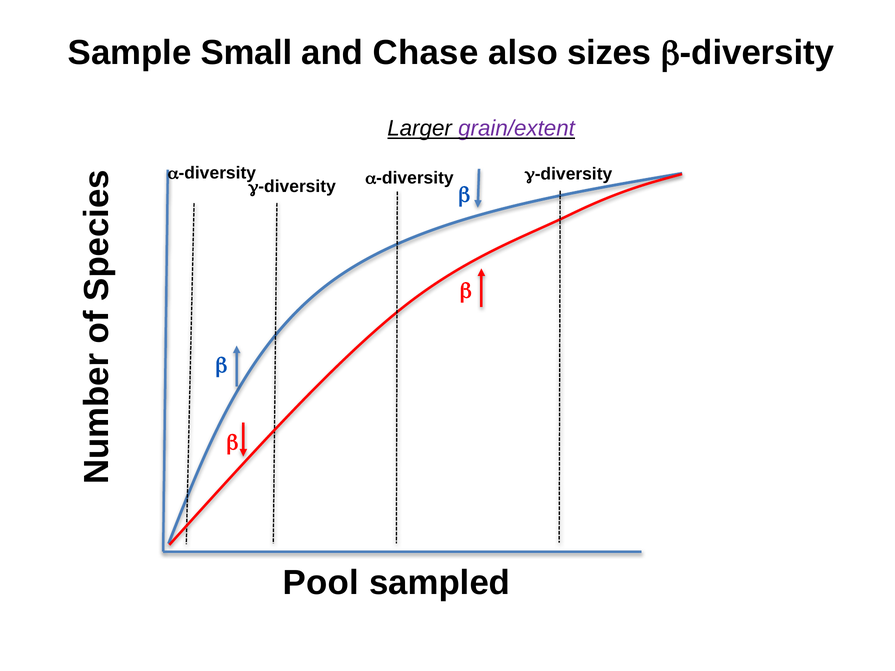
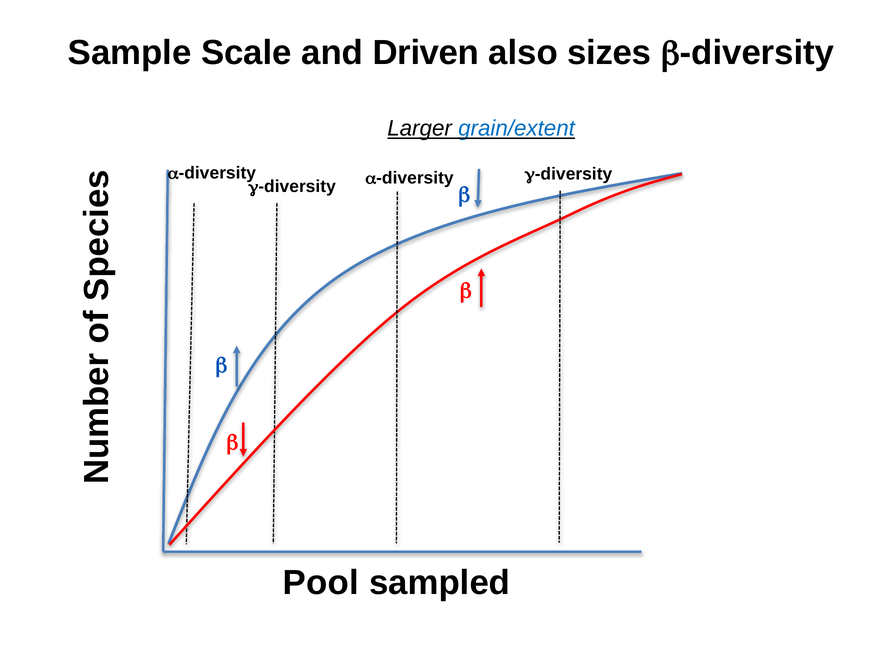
Small: Small -> Scale (246, 53)
Chase: Chase -> Driven (426, 53)
grain/extent colour: purple -> blue (517, 128)
